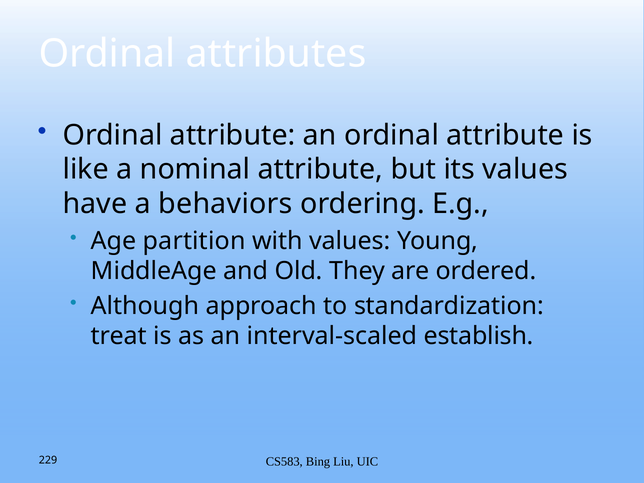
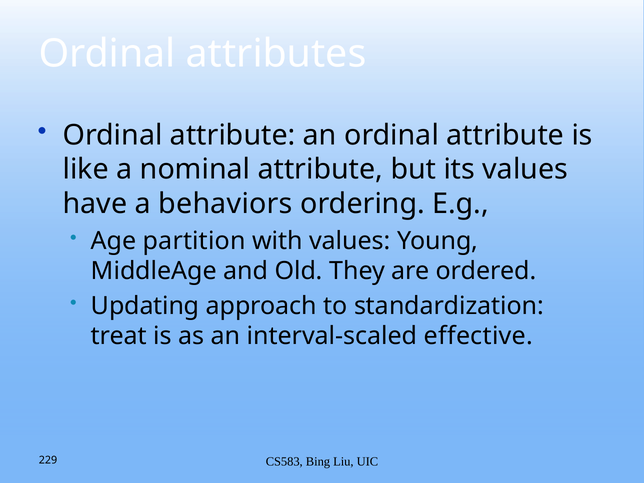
Although: Although -> Updating (145, 306)
establish: establish -> effective (478, 336)
